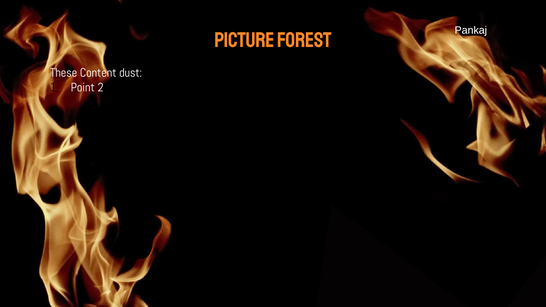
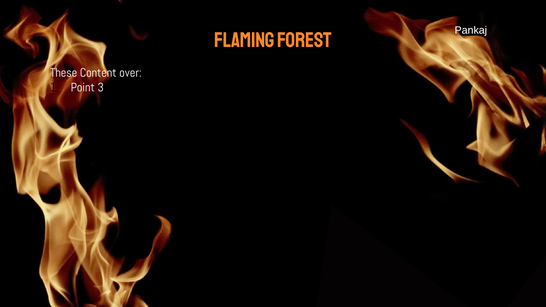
PICTURE: PICTURE -> FLAMING (244, 40)
dust: dust -> over (131, 73)
2: 2 -> 3 (101, 88)
